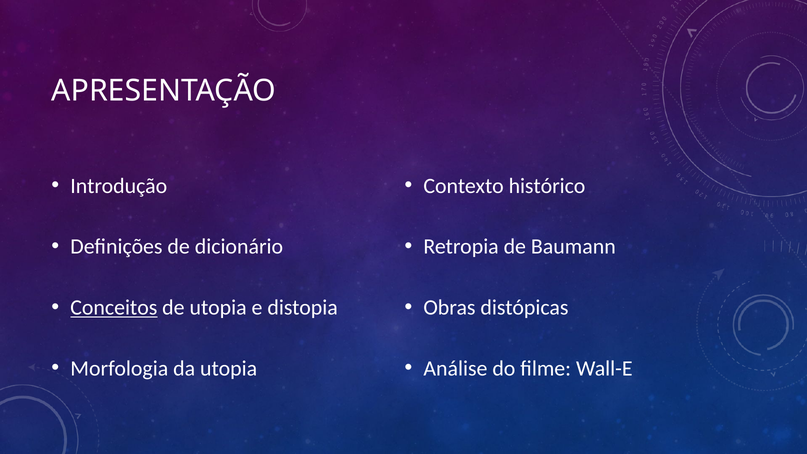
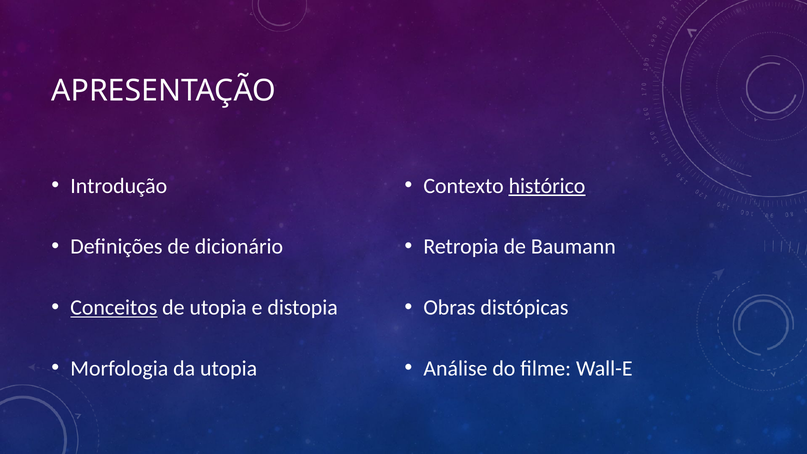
histórico underline: none -> present (547, 186)
